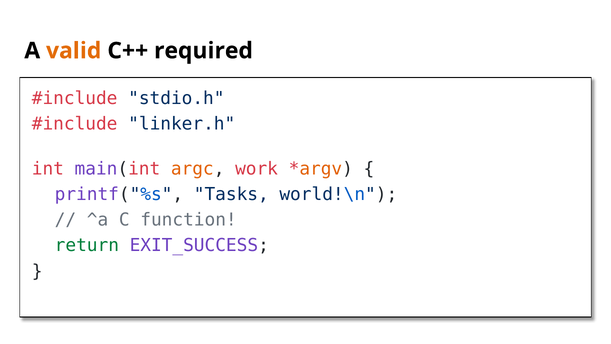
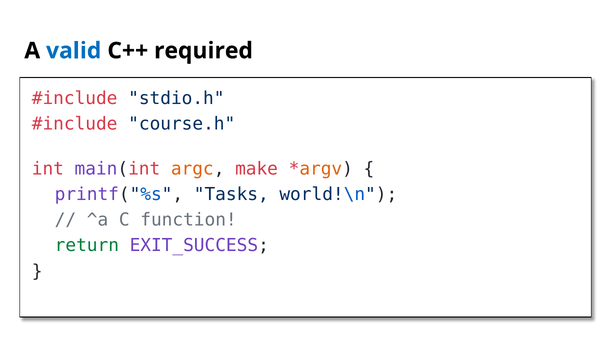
valid colour: orange -> blue (74, 51)
linker.h: linker.h -> course.h (182, 124)
work: work -> make (257, 169)
